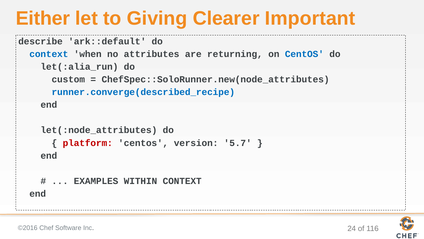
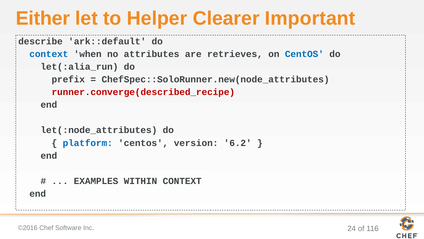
Giving: Giving -> Helper (157, 18)
returning: returning -> retrieves (235, 54)
custom: custom -> prefix (68, 79)
runner.converge(described_recipe colour: blue -> red (143, 92)
platform colour: red -> blue (88, 143)
5.7: 5.7 -> 6.2 (238, 143)
